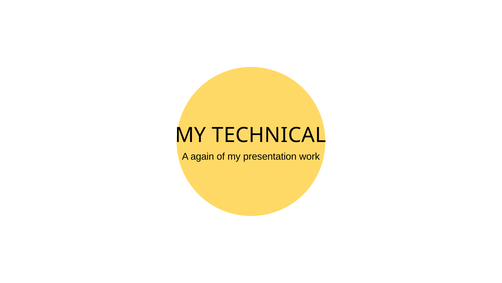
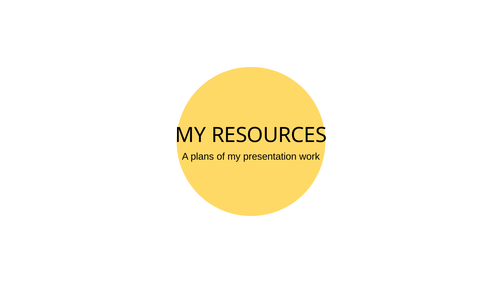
TECHNICAL: TECHNICAL -> RESOURCES (269, 135)
again: again -> plans (202, 156)
